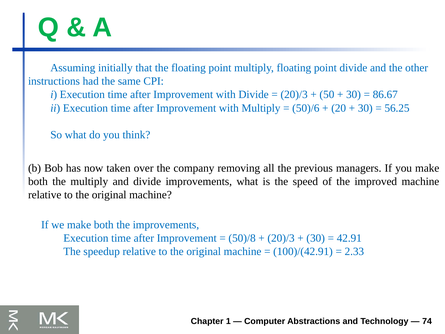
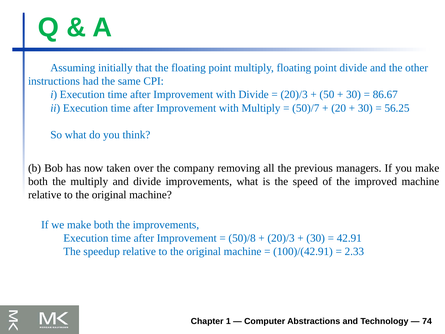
50)/6: 50)/6 -> 50)/7 (306, 108)
